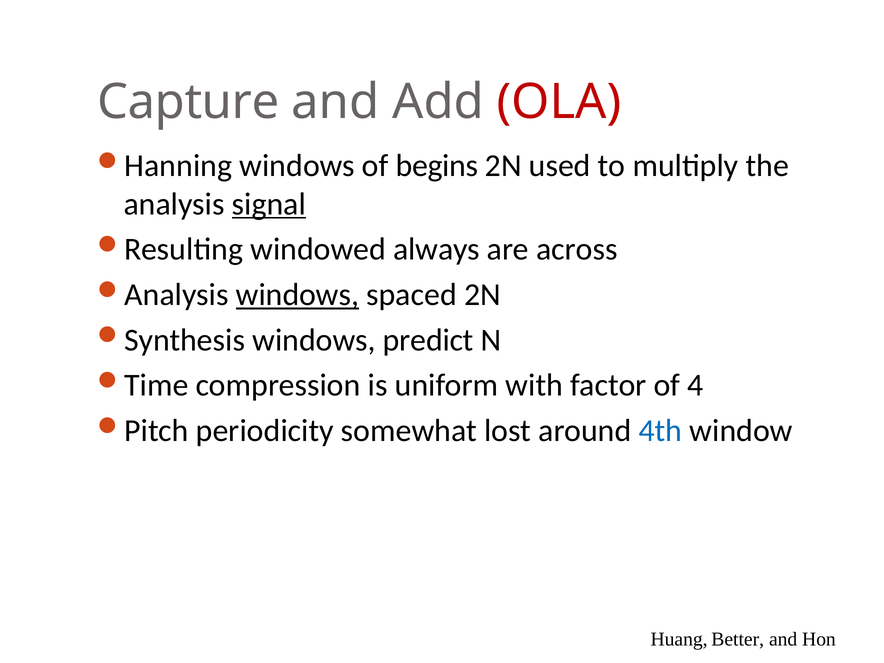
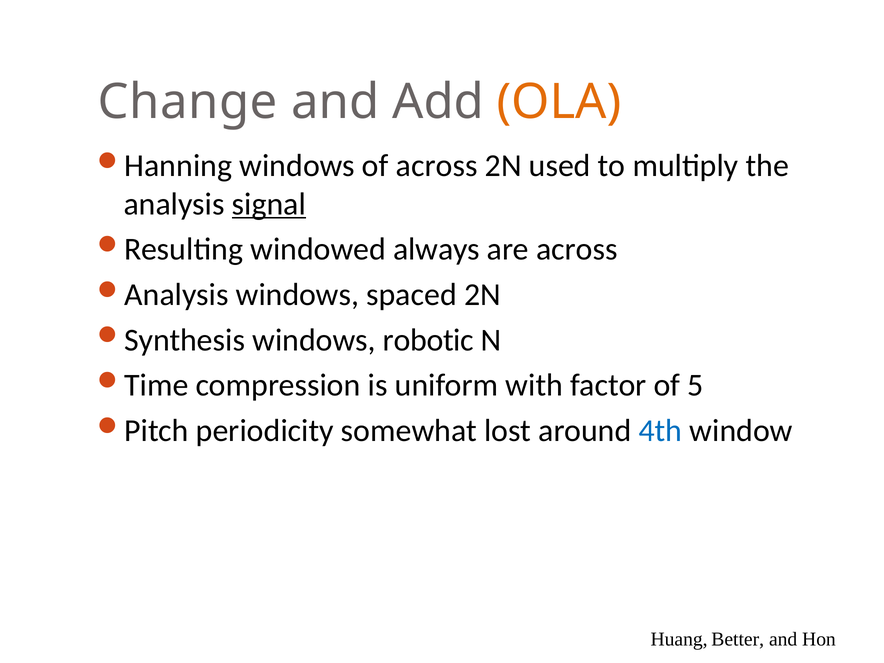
Capture: Capture -> Change (188, 102)
OLA colour: red -> orange (559, 102)
of begins: begins -> across (437, 166)
windows underline: present -> none (297, 295)
predict: predict -> robotic (428, 340)
4: 4 -> 5 (695, 385)
